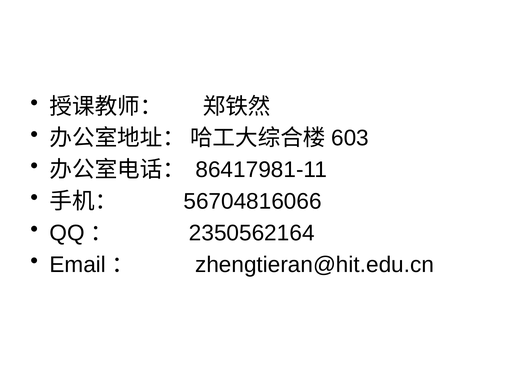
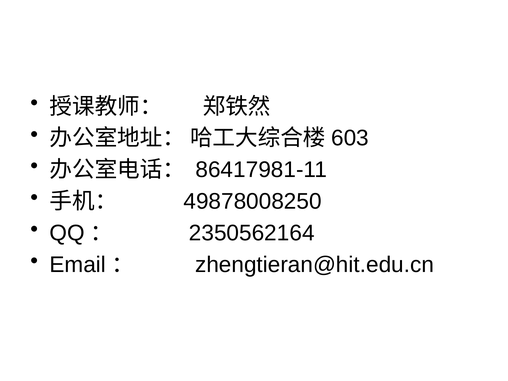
56704816066: 56704816066 -> 49878008250 (253, 201)
